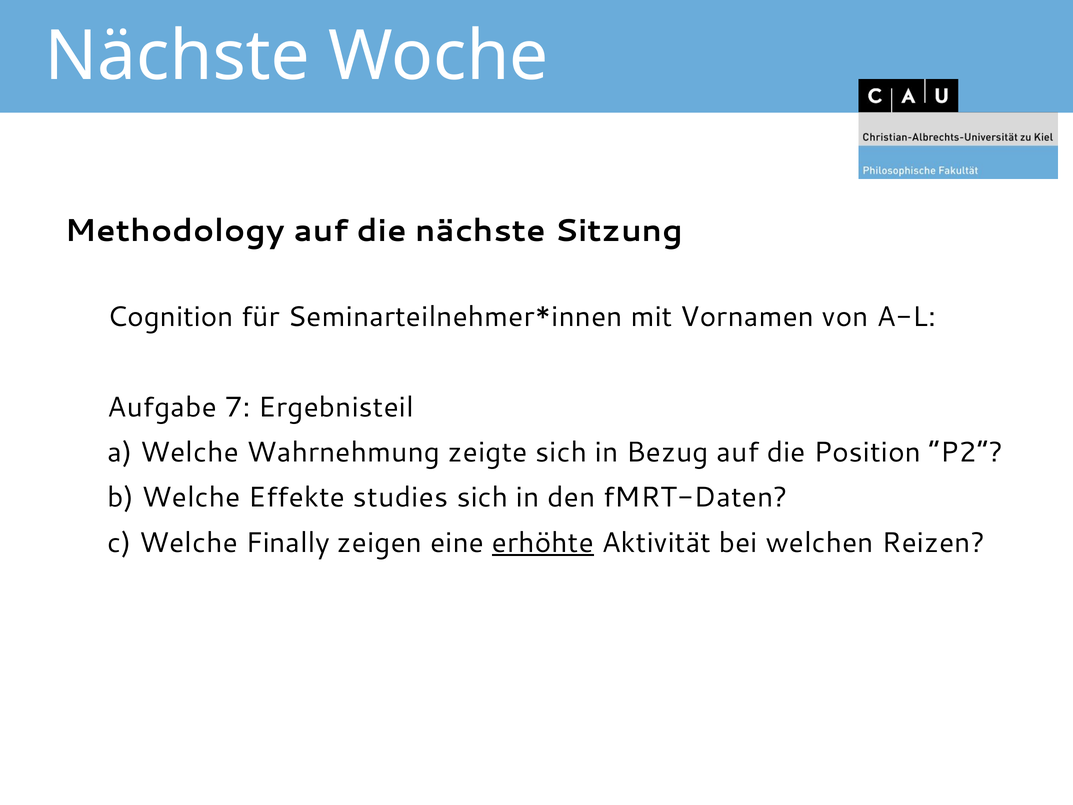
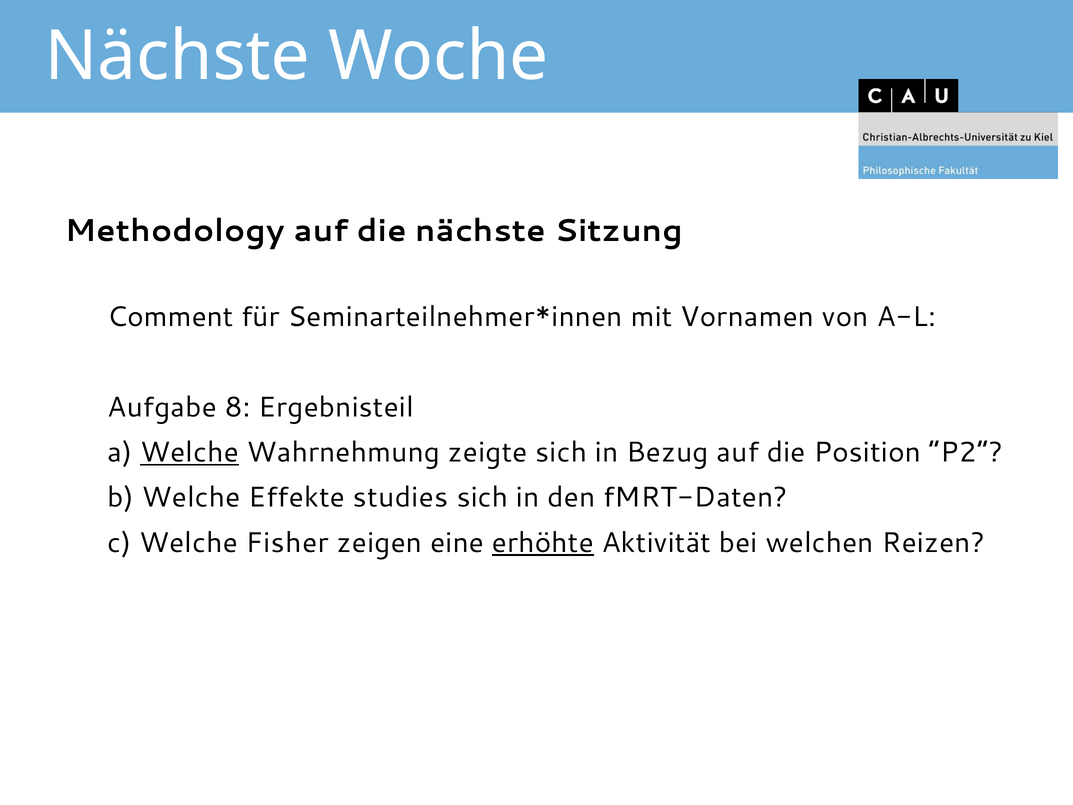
Cognition: Cognition -> Comment (170, 317)
7: 7 -> 8 (238, 407)
Welche underline: none -> present (190, 452)
Finally: Finally -> Fisher (287, 543)
